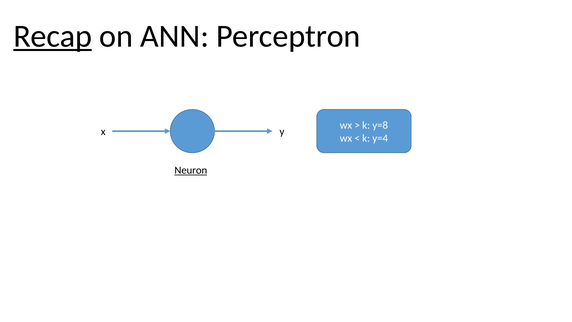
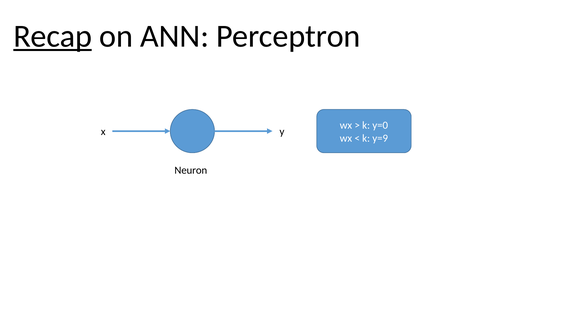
y=8: y=8 -> y=0 (380, 125)
y=4: y=4 -> y=9 (380, 138)
Neuron underline: present -> none (191, 170)
